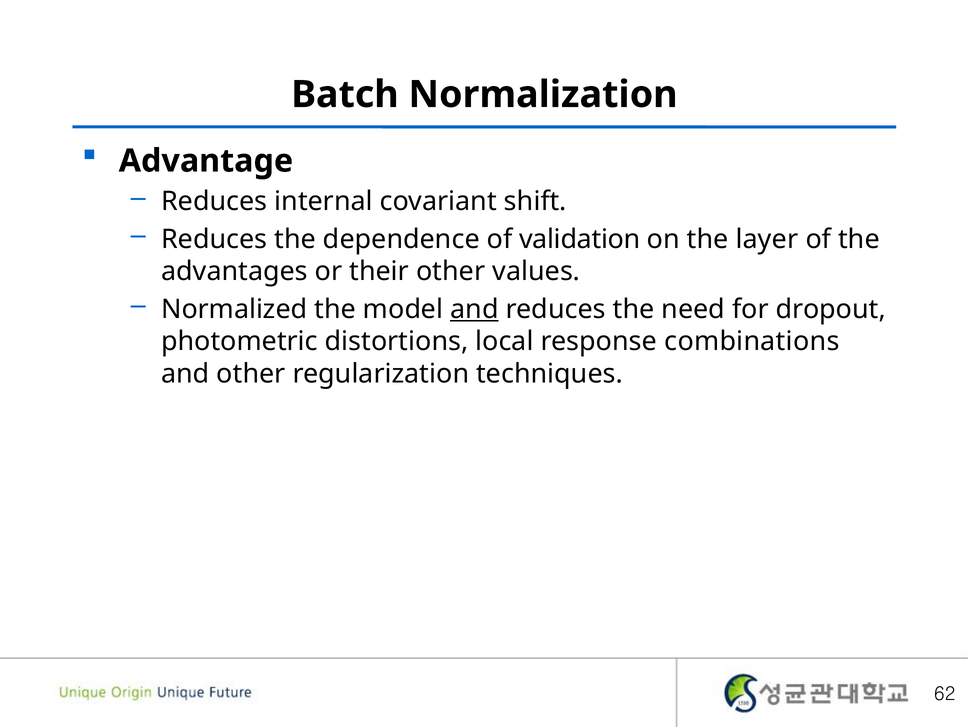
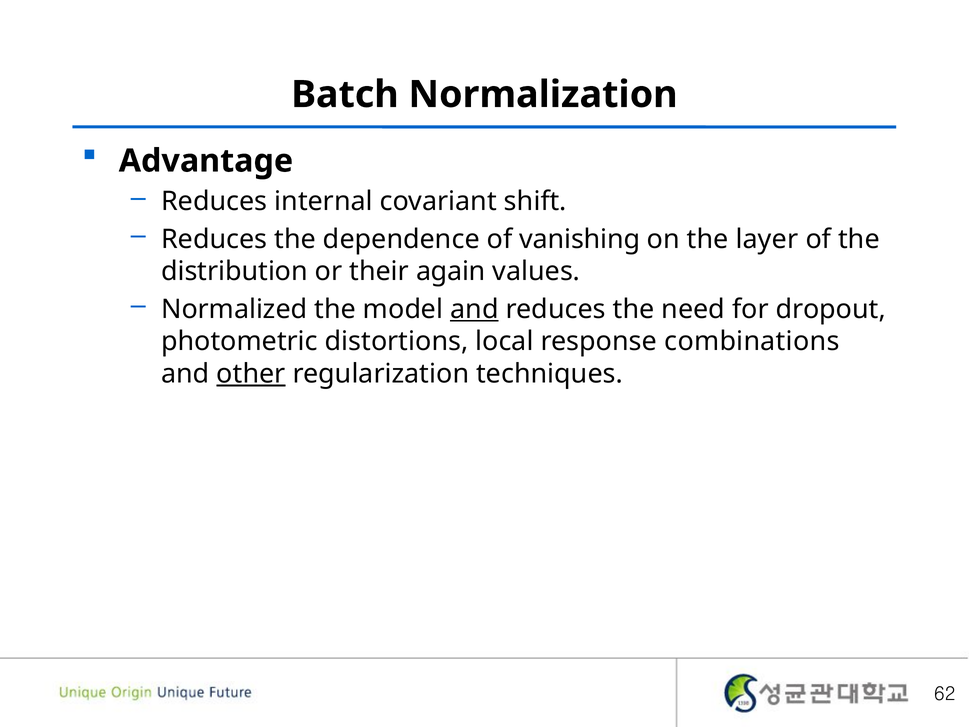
validation: validation -> vanishing (580, 239)
advantages: advantages -> distribution (234, 271)
their other: other -> again (451, 271)
other underline: none -> present (251, 374)
